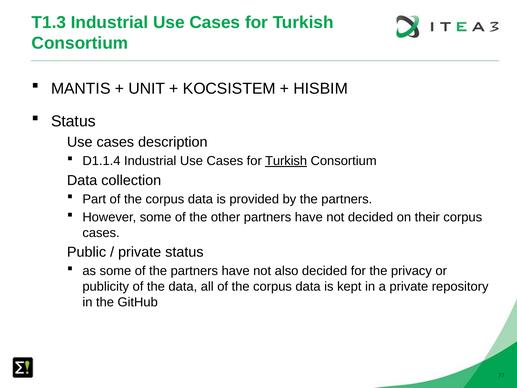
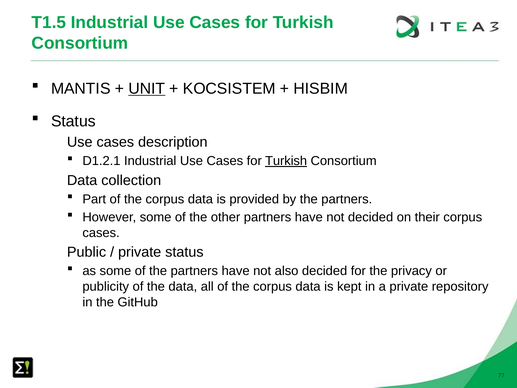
T1.3: T1.3 -> T1.5 (49, 23)
UNIT underline: none -> present (147, 88)
D1.1.4: D1.1.4 -> D1.2.1 (101, 161)
